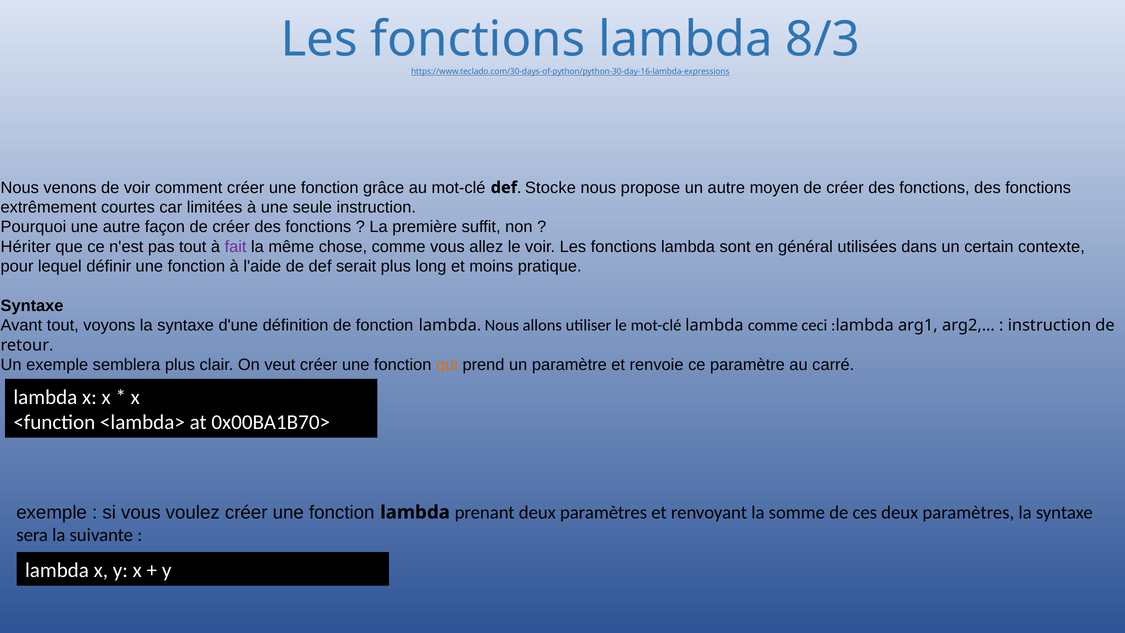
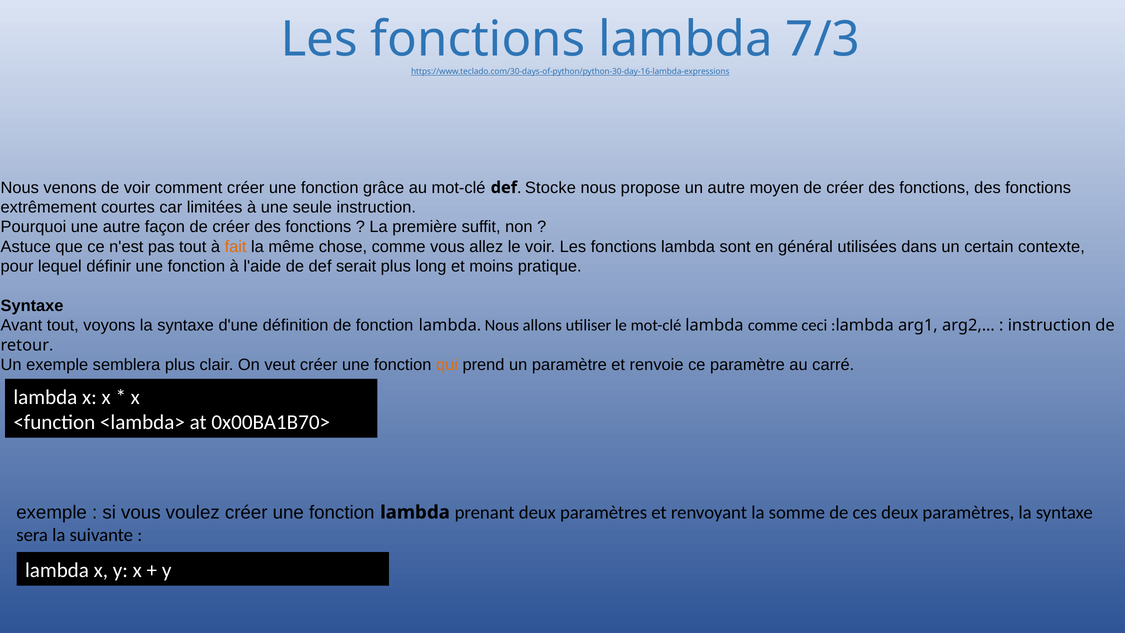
8/3: 8/3 -> 7/3 (823, 39)
Hériter: Hériter -> Astuce (26, 247)
fait colour: purple -> orange (236, 247)
